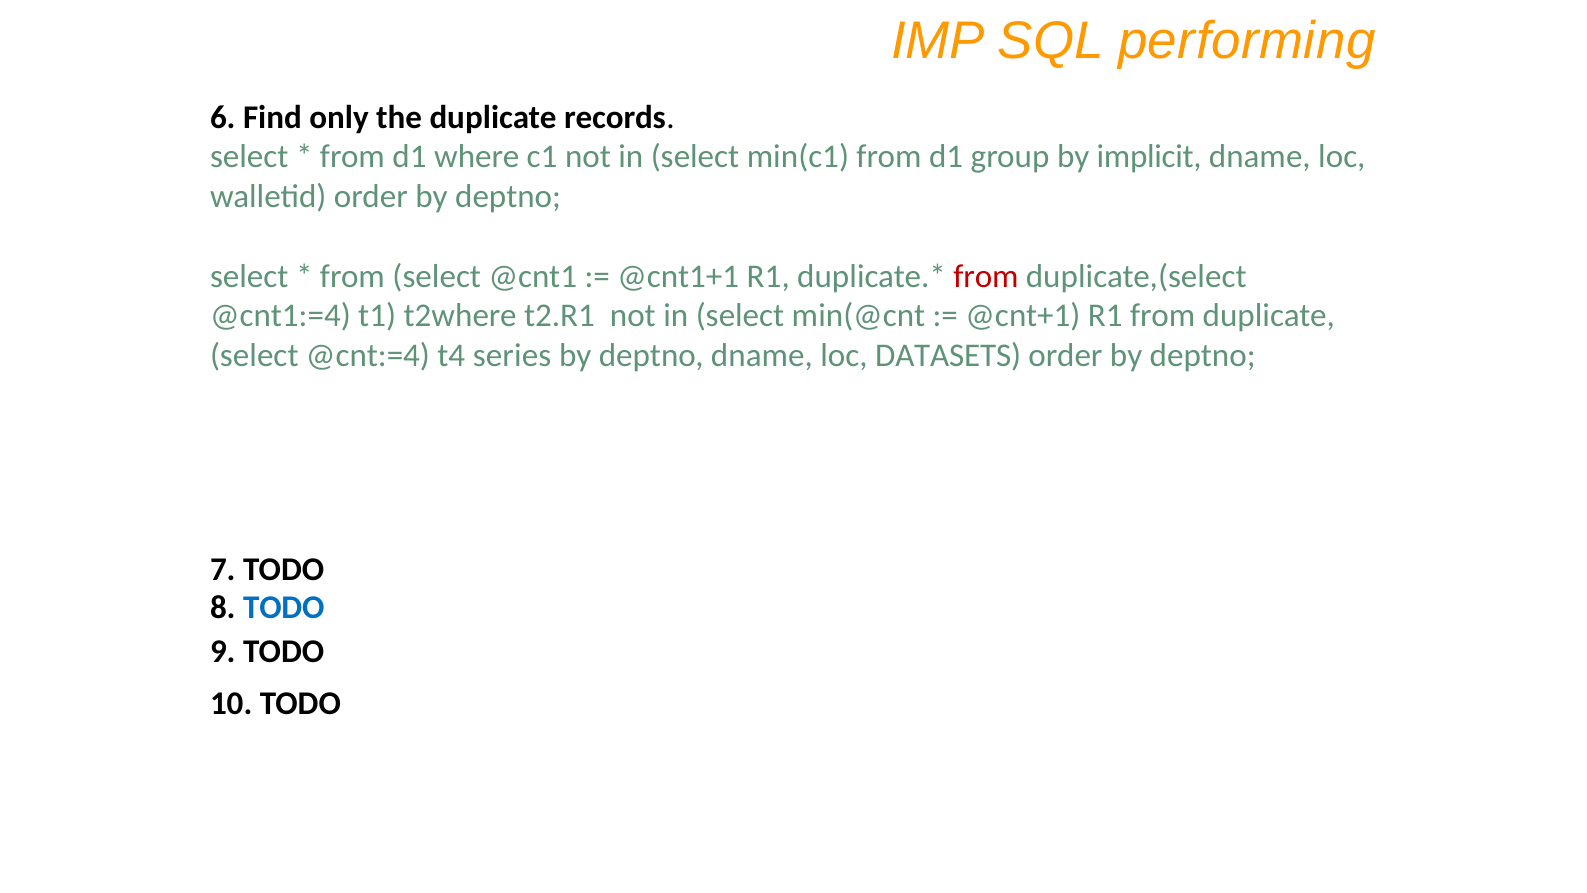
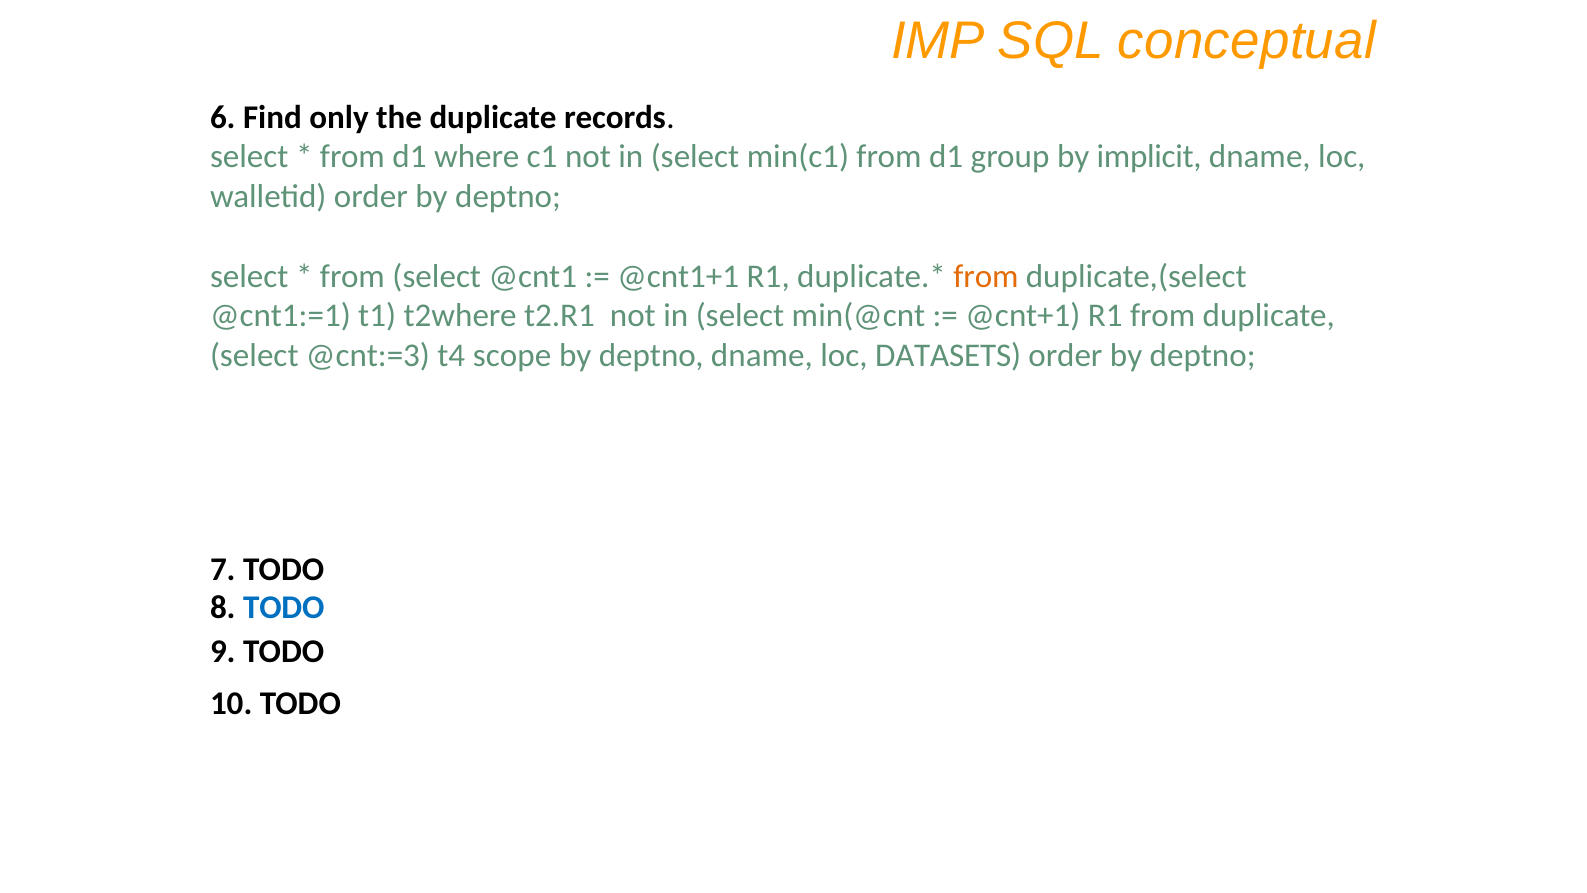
performing: performing -> conceptual (1247, 41)
from colour: red -> orange (986, 276)
@cnt1:=4: @cnt1:=4 -> @cnt1:=1 (280, 316)
@cnt:=4: @cnt:=4 -> @cnt:=3 (368, 355)
series: series -> scope (512, 355)
